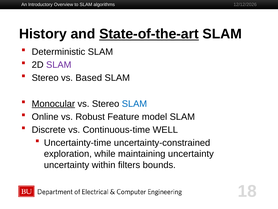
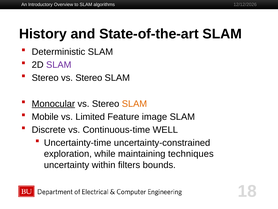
State-of-the-art underline: present -> none (149, 34)
Based: Based -> Stereo (89, 78)
SLAM colour: blue -> orange (134, 103)
Online: Online -> Mobile (45, 116)
Robust: Robust -> Limited (90, 116)
model: model -> image (155, 116)
maintaining uncertainty: uncertainty -> techniques (191, 154)
